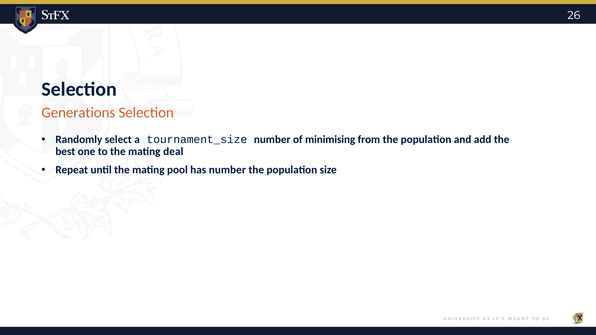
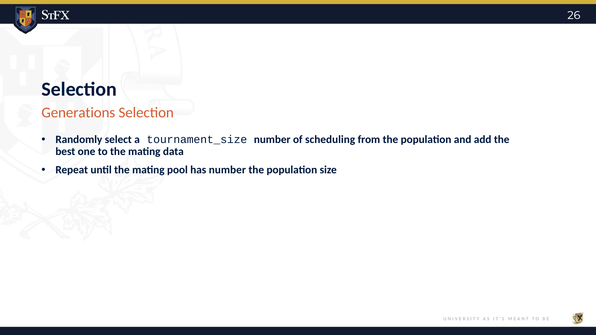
minimising: minimising -> scheduling (330, 140)
deal: deal -> data (173, 152)
